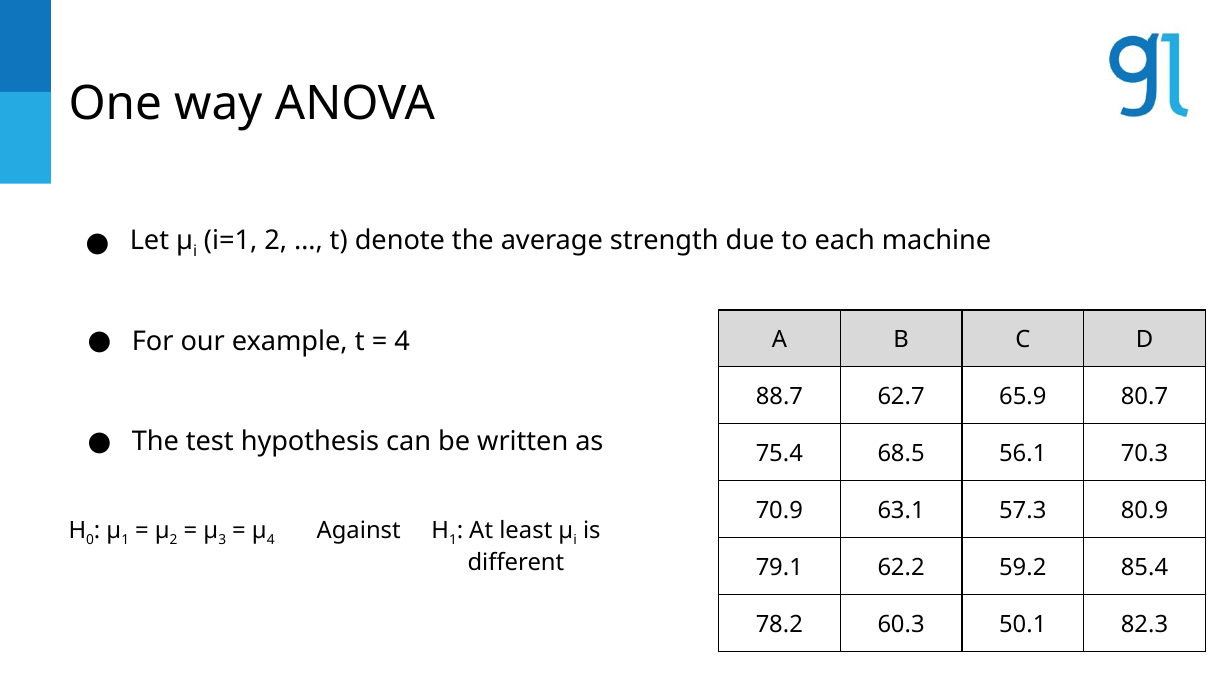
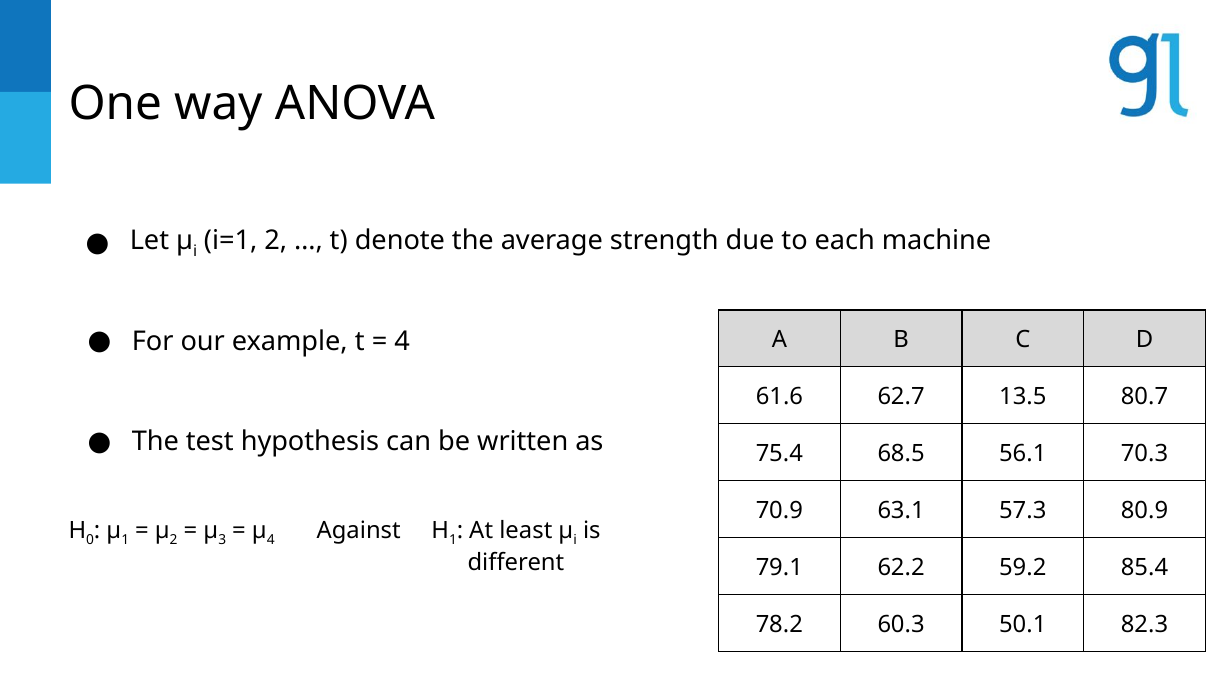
88.7: 88.7 -> 61.6 (779, 396)
65.9: 65.9 -> 13.5 (1023, 396)
